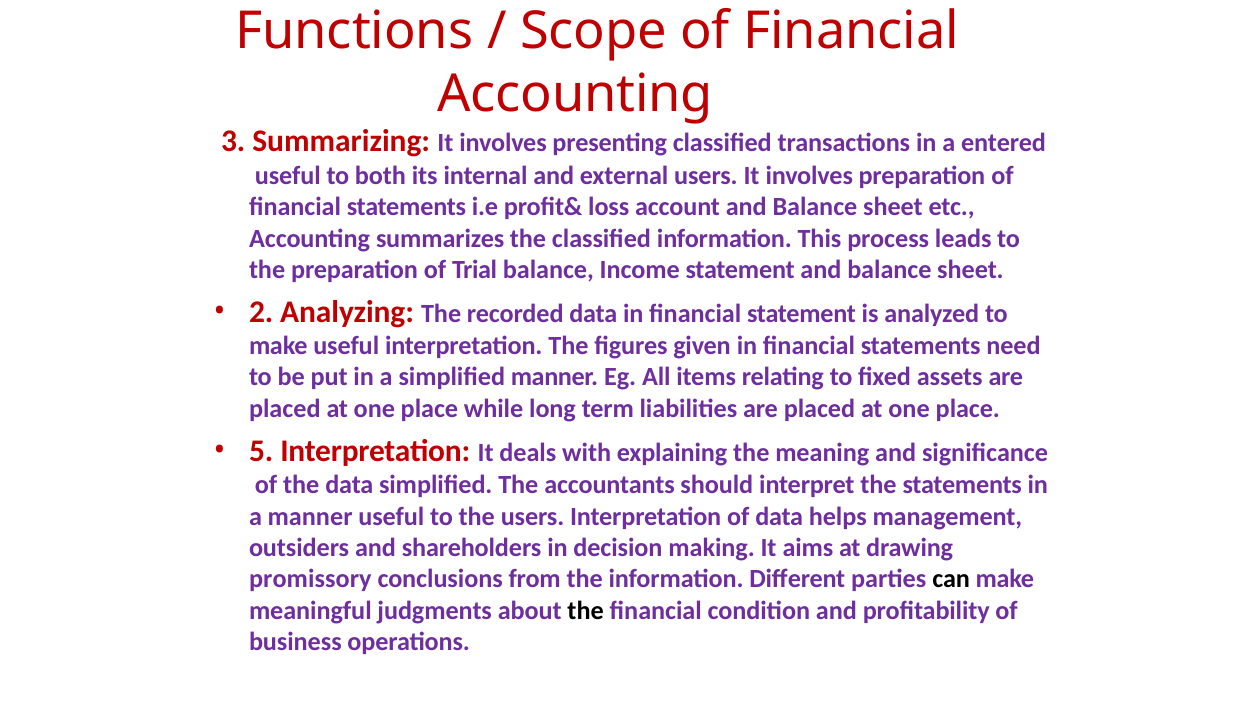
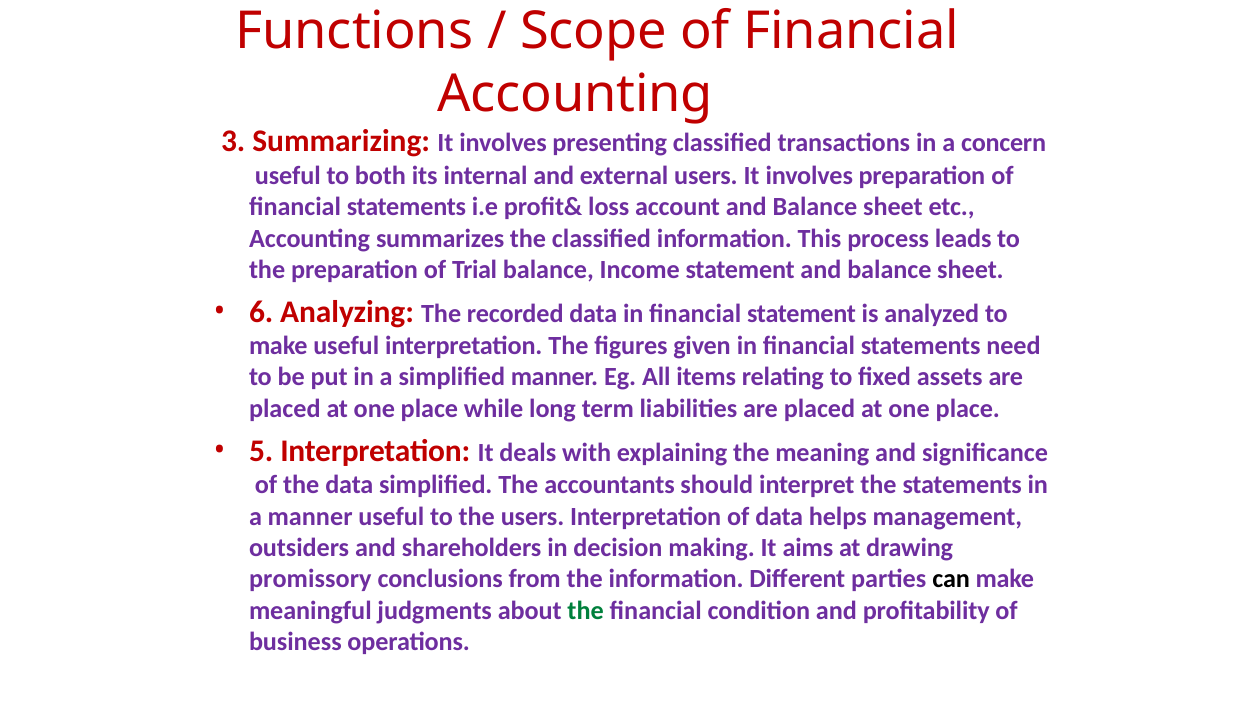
entered: entered -> concern (1004, 143)
2: 2 -> 6 (261, 312)
the colour: black -> green (586, 611)
